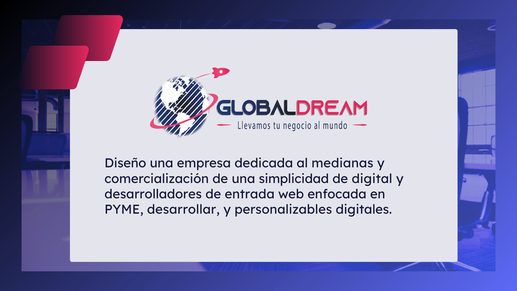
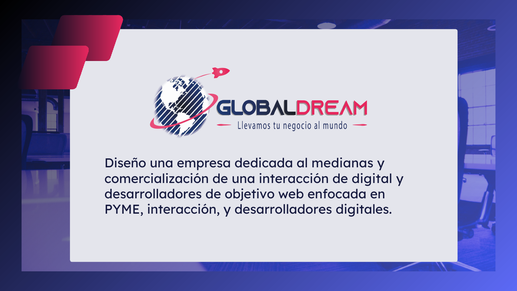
una simplicidad: simplicidad -> interacción (294, 179)
entrada: entrada -> objetivo (250, 194)
PYME desarrollar: desarrollar -> interacción (183, 209)
personalizables: personalizables -> desarrolladores (283, 209)
